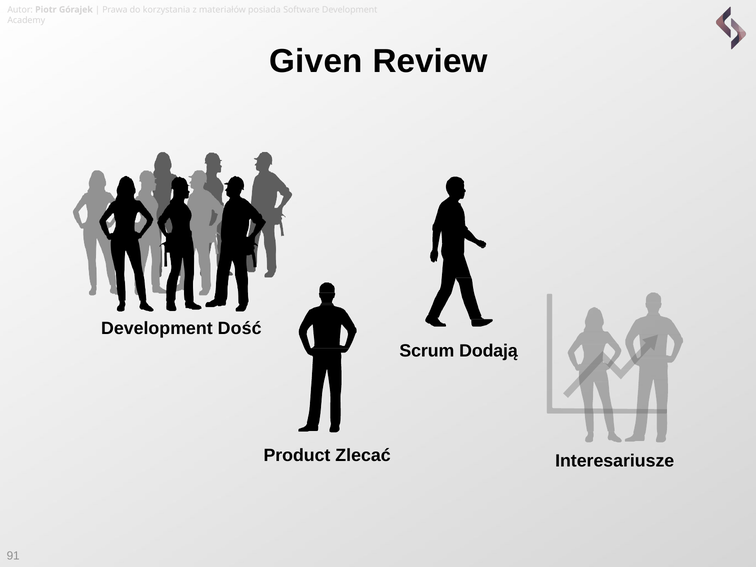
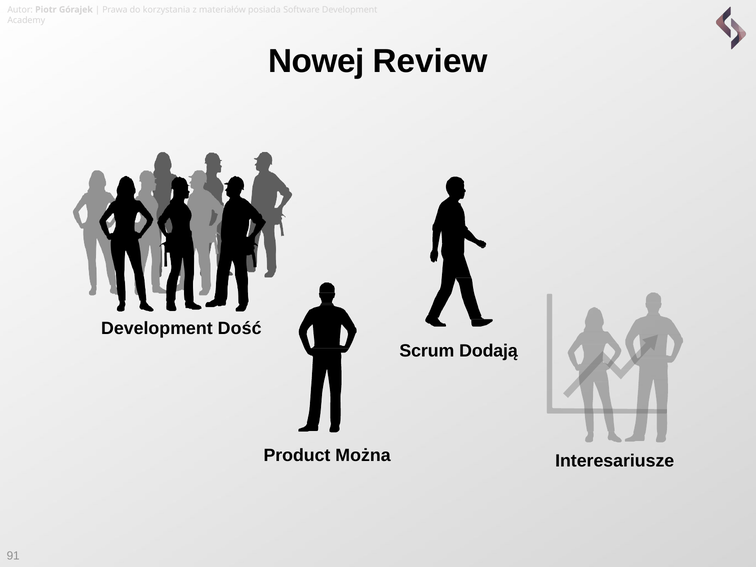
Given: Given -> Nowej (316, 61)
Zlecać: Zlecać -> Można (363, 456)
